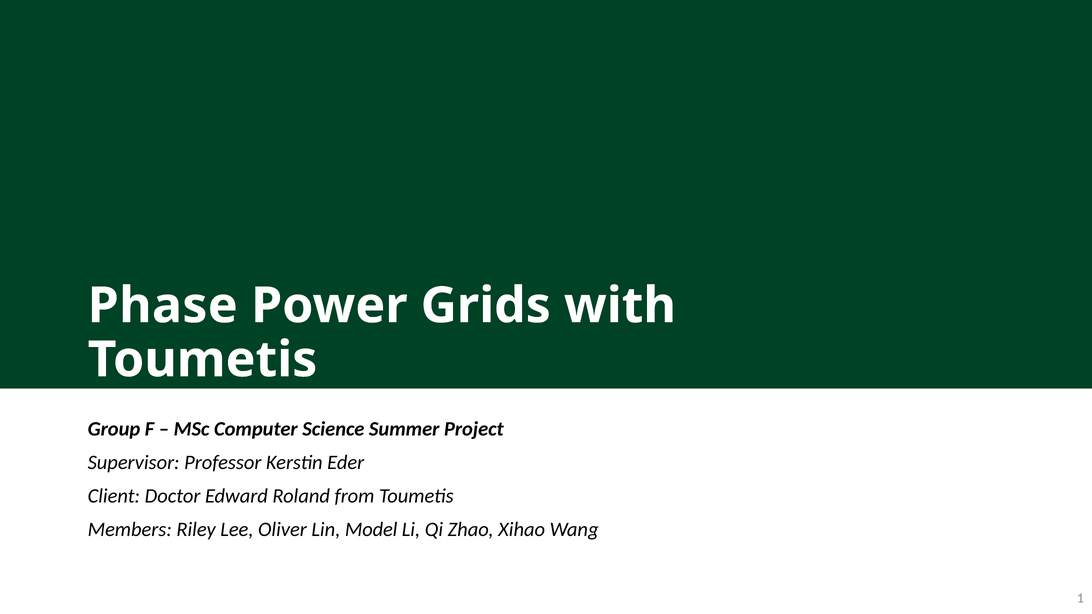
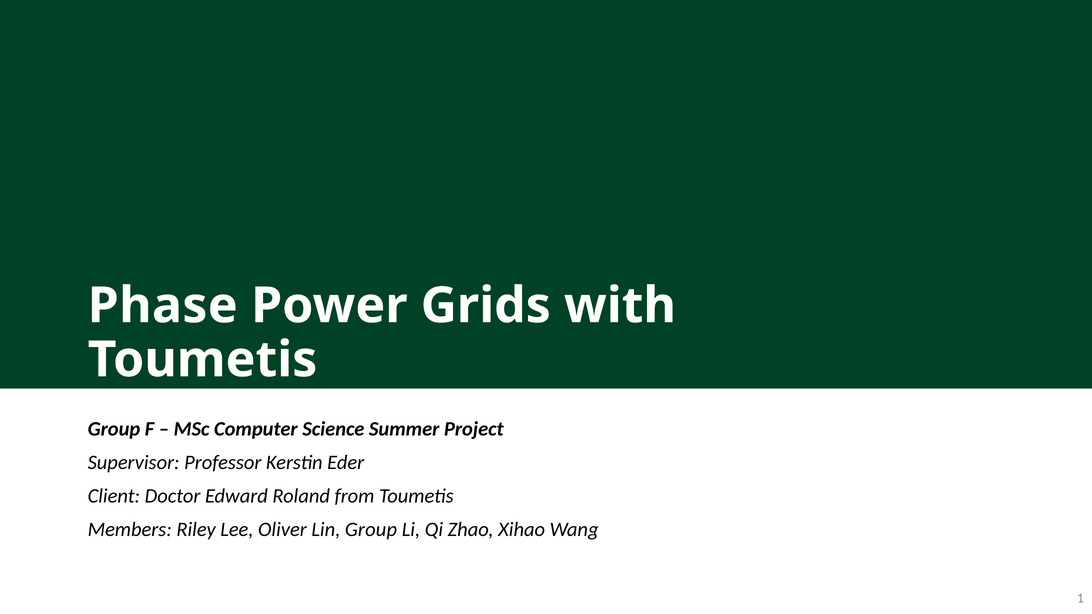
Lin Model: Model -> Group (371, 530)
